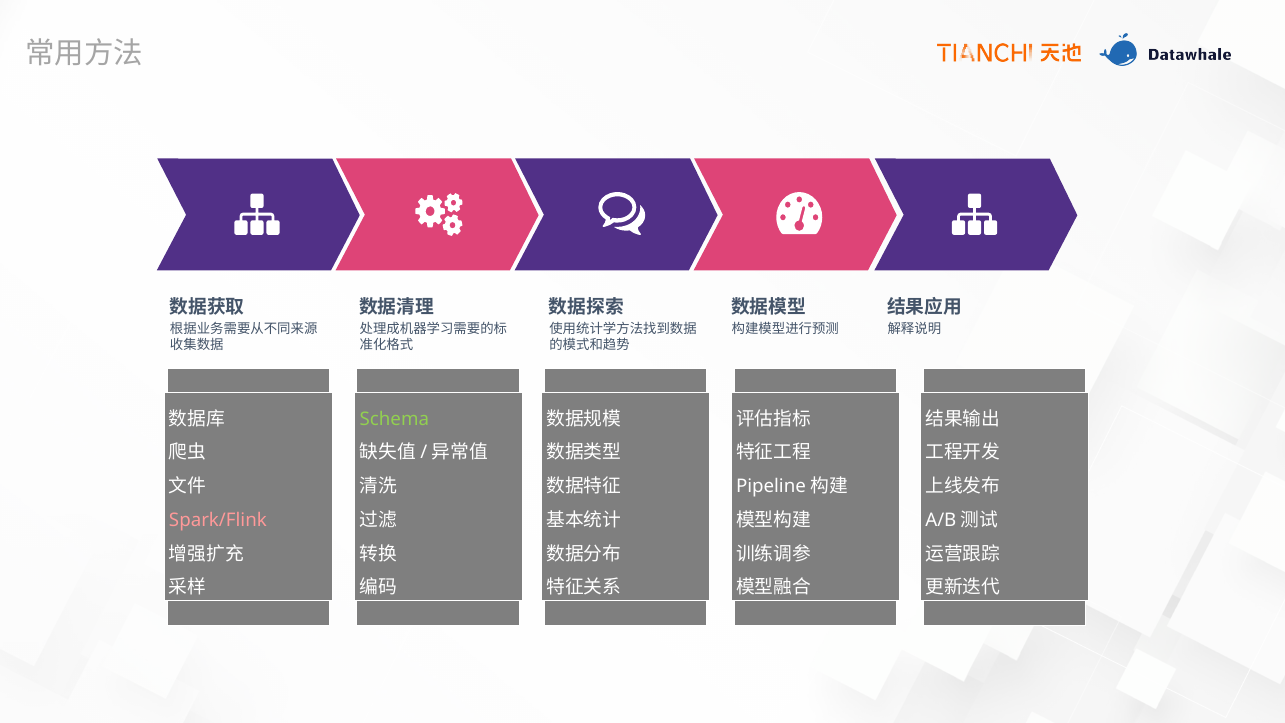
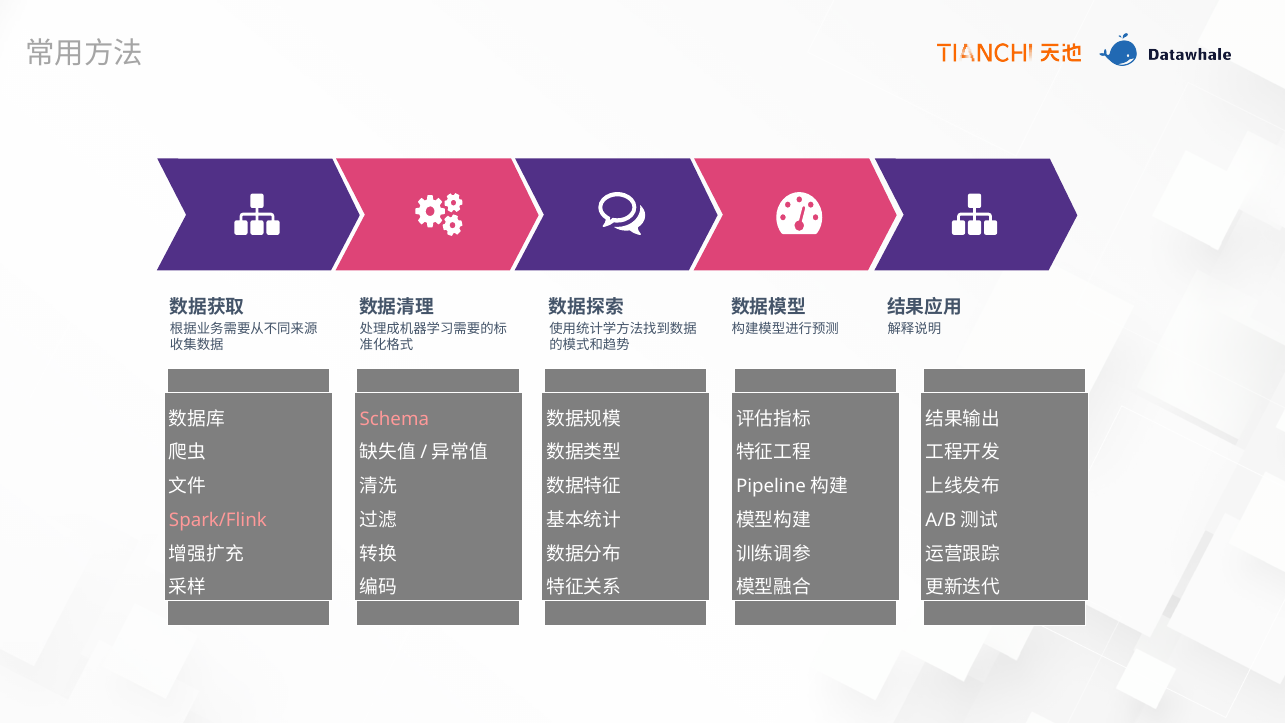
Schema colour: light green -> pink (394, 419)
